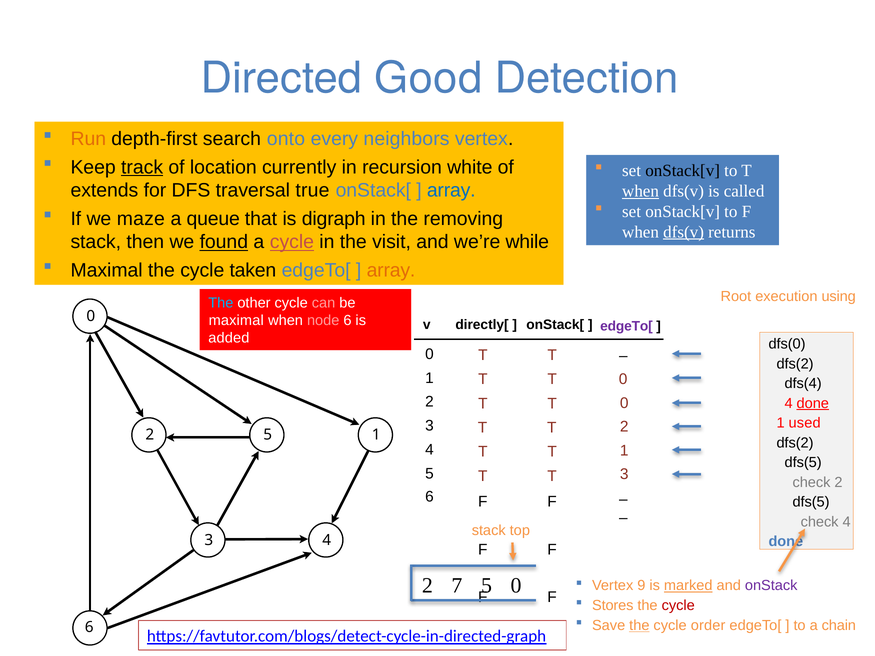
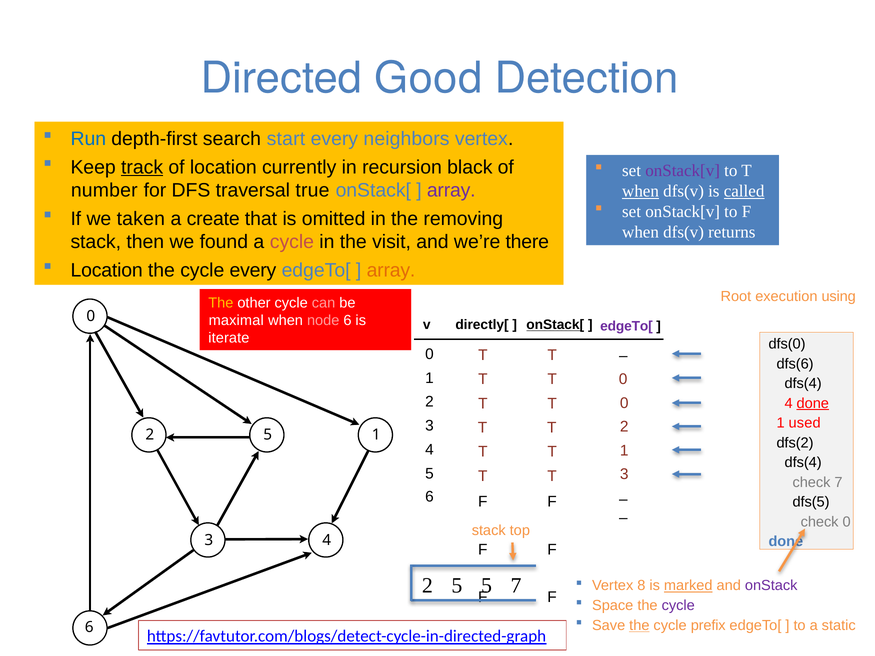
Run colour: orange -> blue (88, 139)
onto: onto -> start (286, 139)
white: white -> black (470, 167)
onStack[v colour: black -> purple (683, 171)
extends: extends -> number (104, 191)
array colour: blue -> purple (451, 191)
called underline: none -> present (744, 191)
maze: maze -> taken (141, 219)
queue: queue -> create (213, 219)
digraph: digraph -> omitted (334, 219)
dfs(v underline: present -> none (684, 232)
found underline: present -> none (224, 242)
cycle underline: present -> none (292, 242)
while: while -> there (527, 242)
Maximal: Maximal -> Location (107, 270)
cycle taken: taken -> every (253, 270)
The colour: light blue -> yellow (221, 303)
onStack[ underline: none -> present (555, 325)
added: added -> iterate (229, 338)
dfs(2: dfs(2 -> dfs(6 (795, 364)
dfs(5: dfs(5 -> dfs(4 (803, 463)
check 2: 2 -> 7 (838, 482)
check 4: 4 -> 0 (847, 522)
2 7: 7 -> 5 (457, 586)
5 0: 0 -> 7 (516, 586)
9: 9 -> 8 (641, 586)
Stores: Stores -> Space (613, 606)
cycle colour: red -> purple (678, 606)
order: order -> prefix (708, 626)
chain: chain -> static (839, 626)
